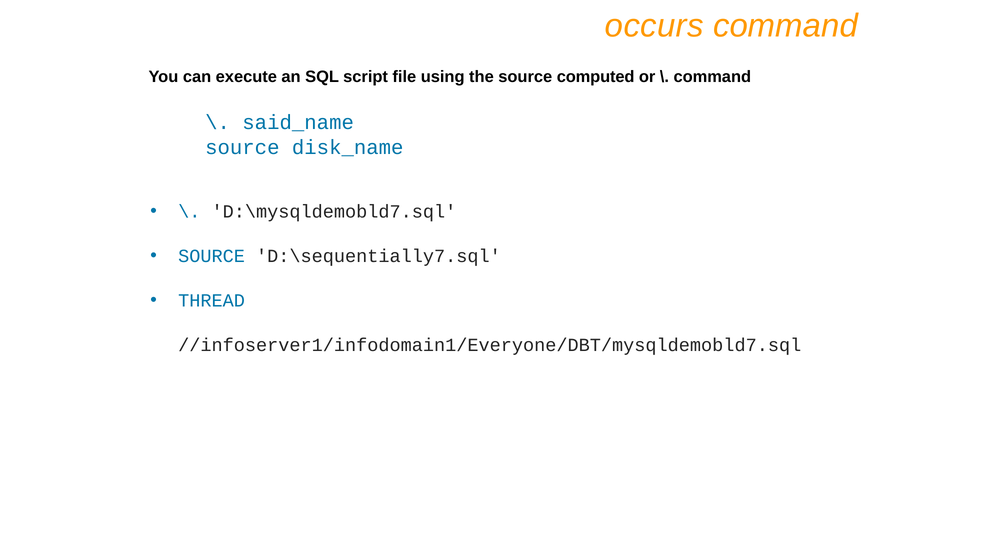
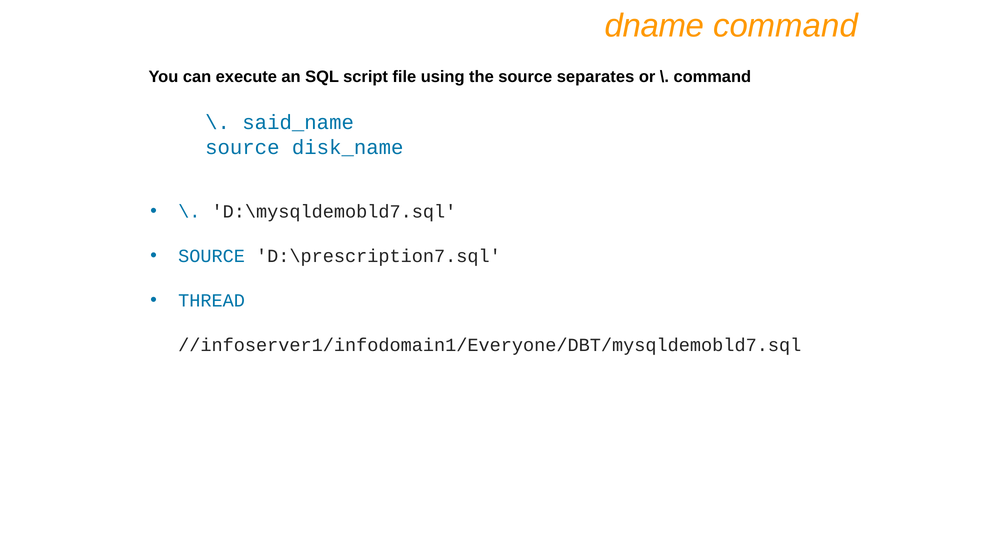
occurs: occurs -> dname (655, 26)
computed: computed -> separates (596, 77)
D:\sequentially7.sql: D:\sequentially7.sql -> D:\prescription7.sql (378, 256)
